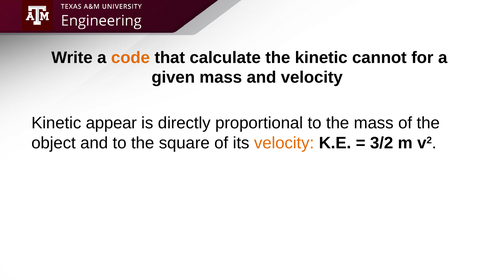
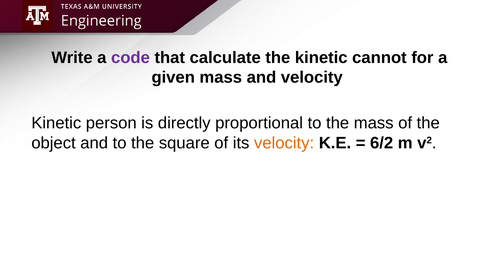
code colour: orange -> purple (130, 58)
appear: appear -> person (111, 123)
3/2: 3/2 -> 6/2 (382, 143)
